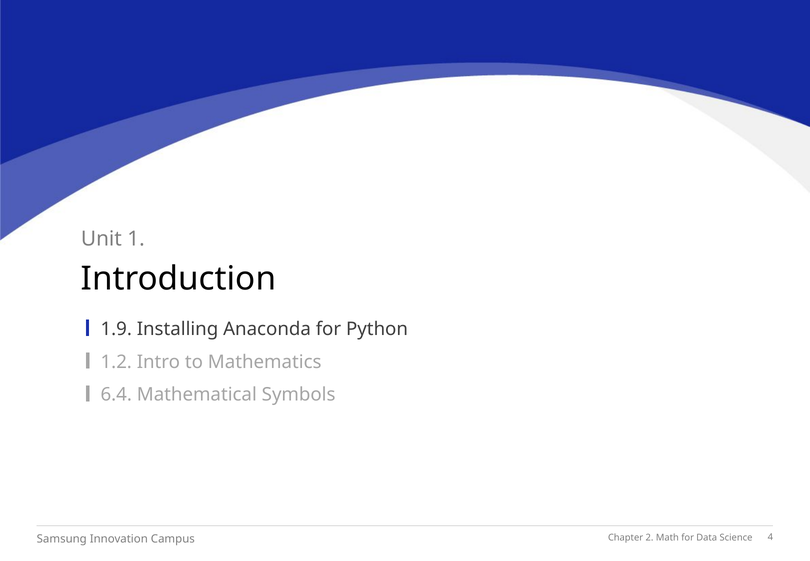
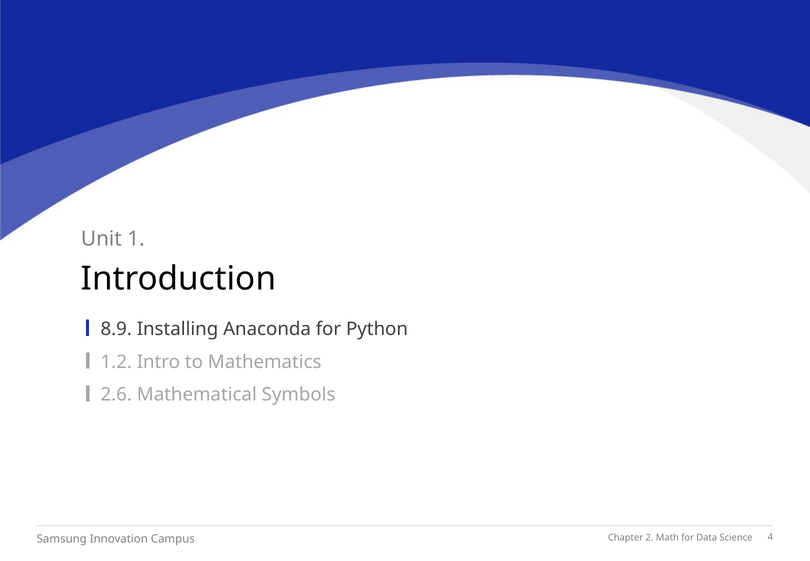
1.9: 1.9 -> 8.9 (116, 329)
6.4: 6.4 -> 2.6 (116, 395)
